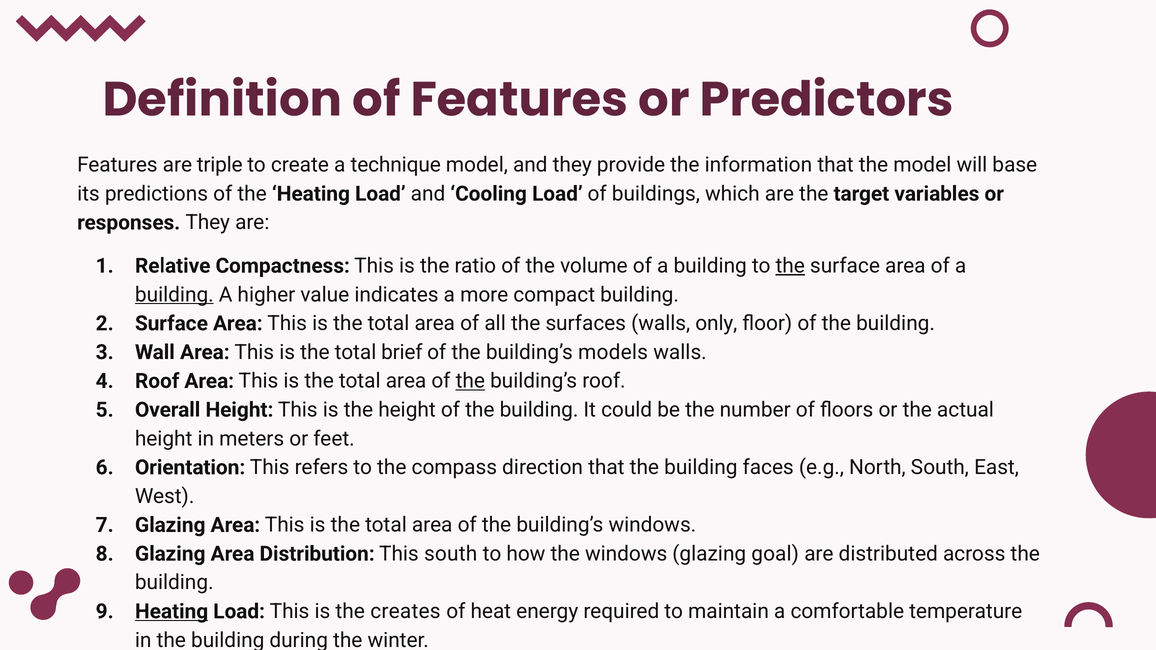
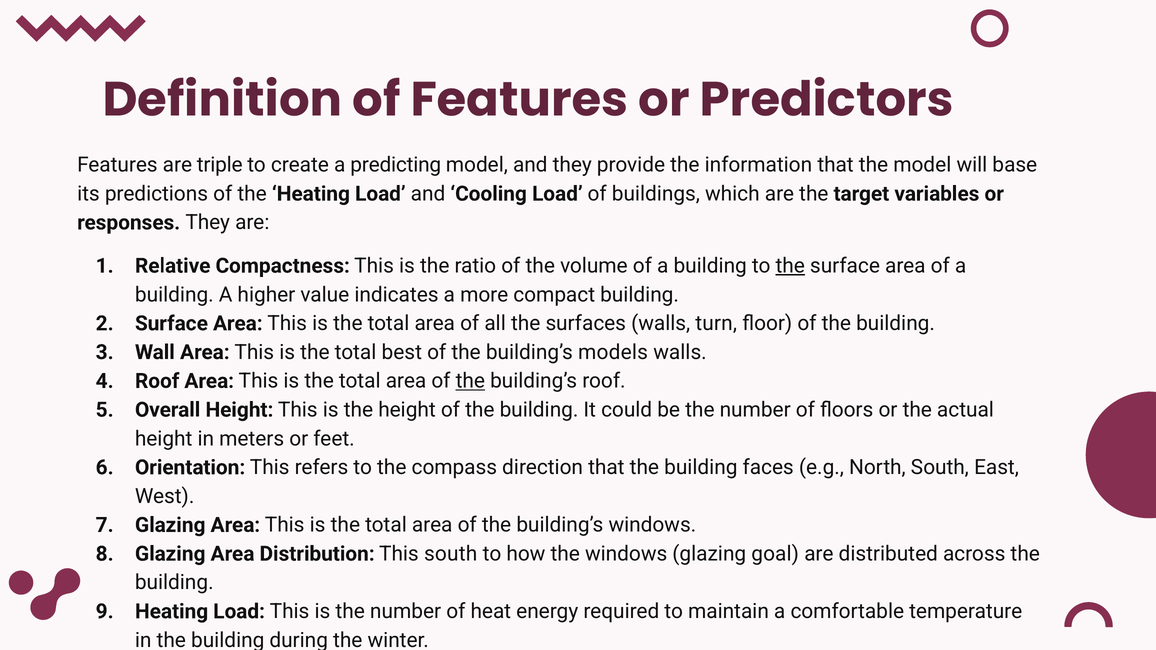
technique: technique -> predicting (396, 165)
building underline: present -> none (174, 295)
only: only -> turn (716, 324)
brief: brief -> best (402, 352)
Heating underline: present -> none (172, 612)
is the creates: creates -> number (406, 612)
